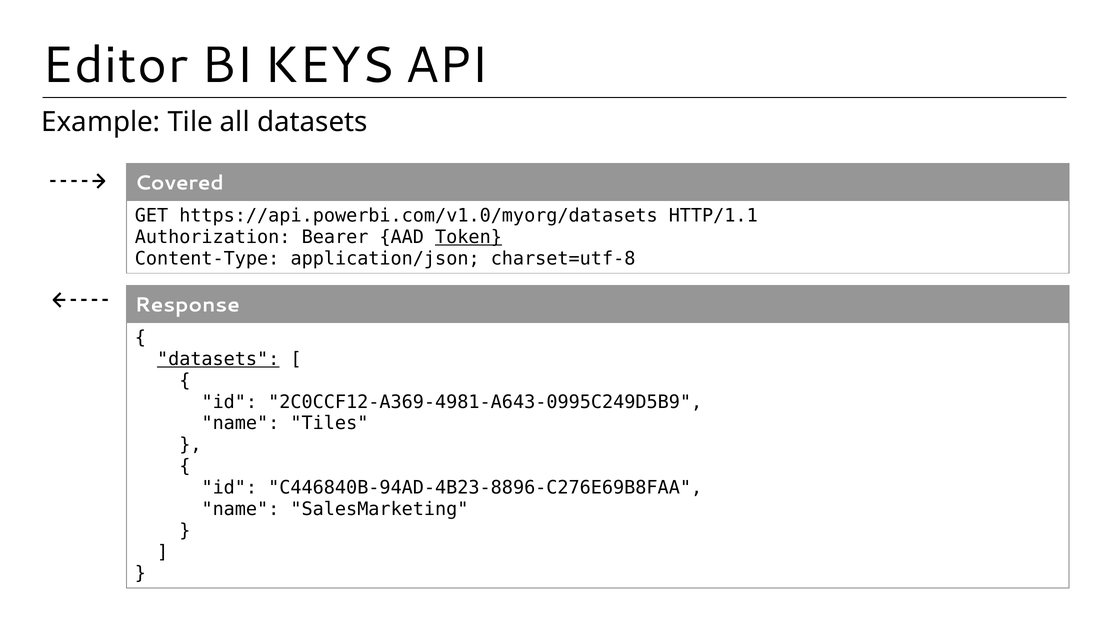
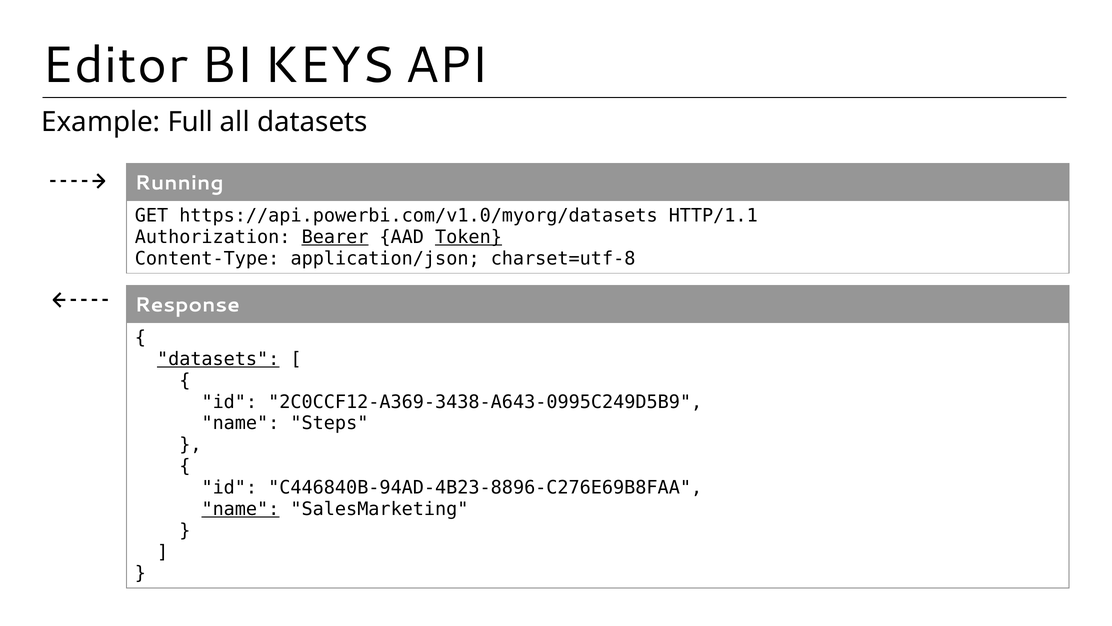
Tile: Tile -> Full (190, 122)
Covered: Covered -> Running (179, 183)
Bearer underline: none -> present (335, 237)
2C0CCF12-A369-4981-A643-0995C249D5B9: 2C0CCF12-A369-4981-A643-0995C249D5B9 -> 2C0CCF12-A369-3438-A643-0995C249D5B9 (485, 402)
Tiles: Tiles -> Steps (329, 423)
name underline: none -> present (240, 509)
